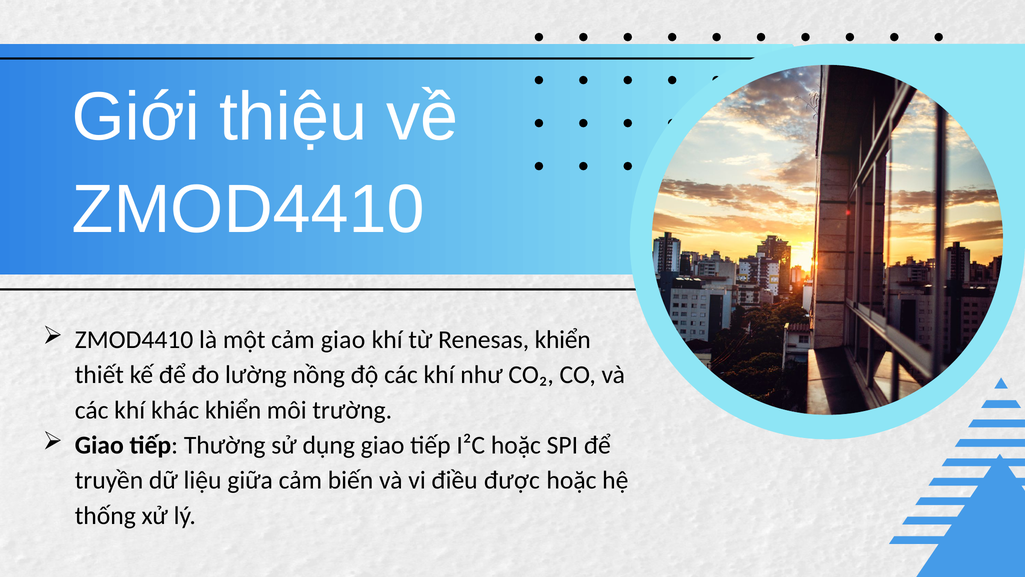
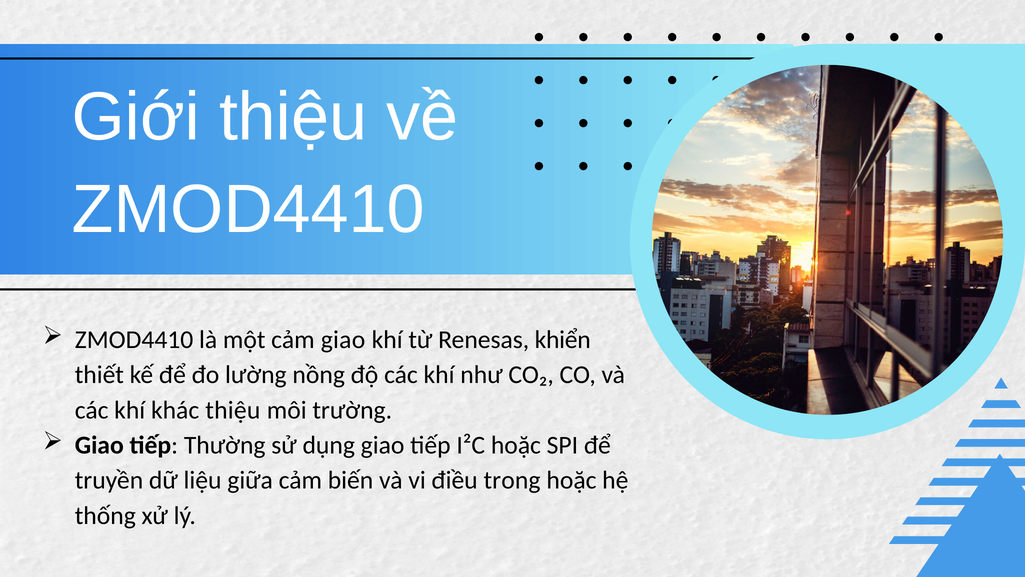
khác khiển: khiển -> thiệu (233, 410)
được: được -> trong (512, 480)
